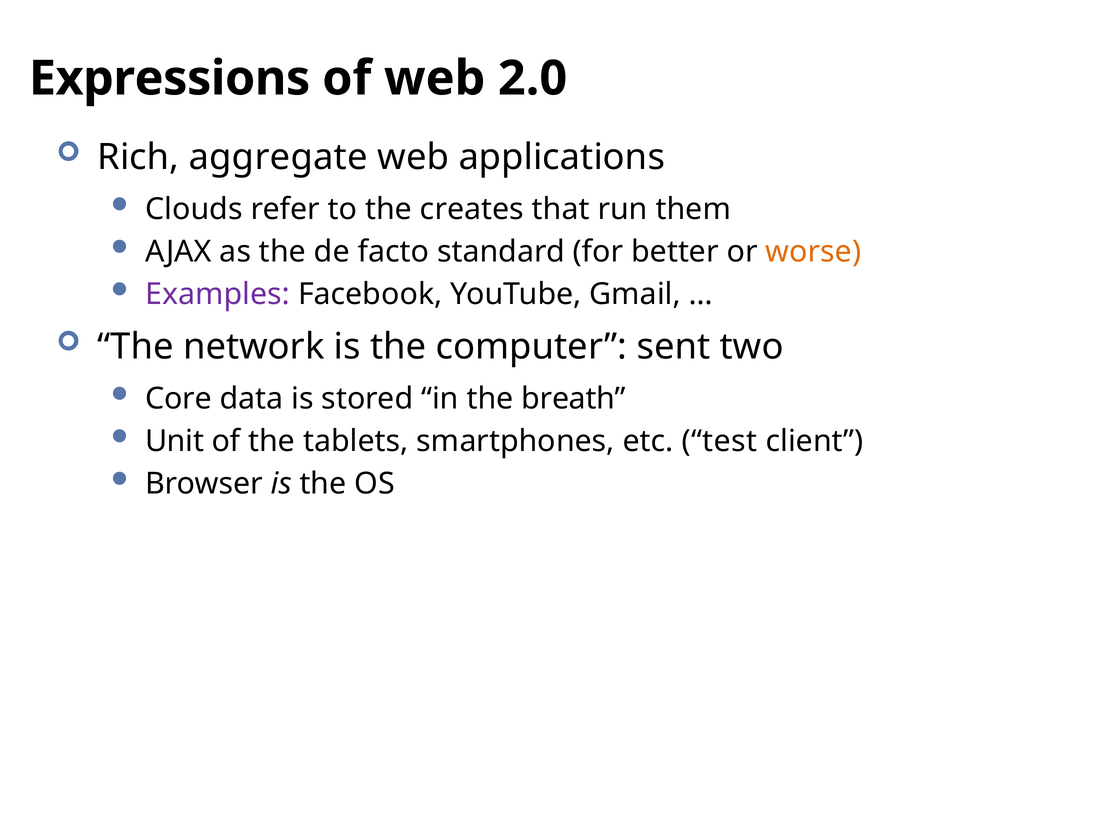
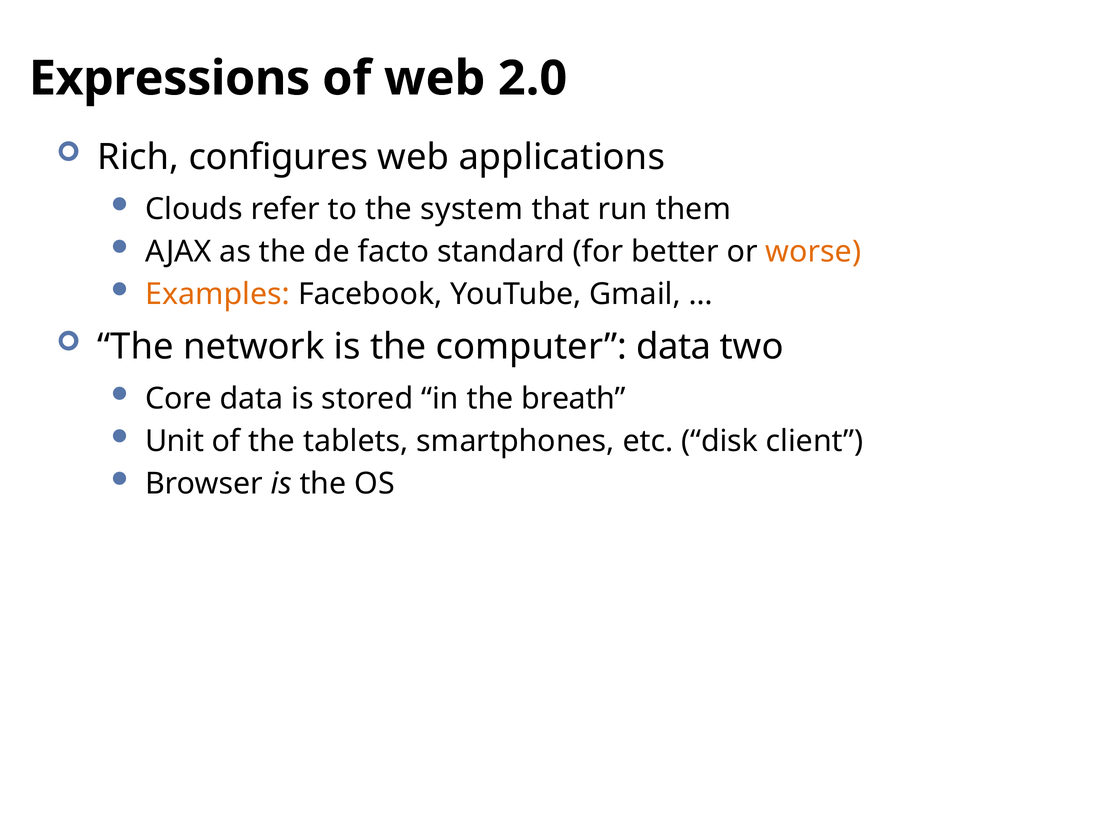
aggregate: aggregate -> configures (278, 157)
creates: creates -> system (472, 209)
Examples colour: purple -> orange (218, 294)
computer sent: sent -> data (674, 347)
test: test -> disk (720, 441)
